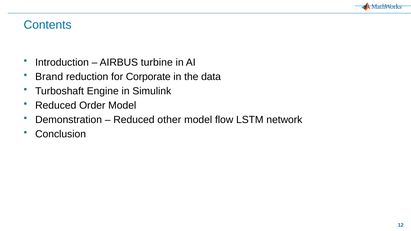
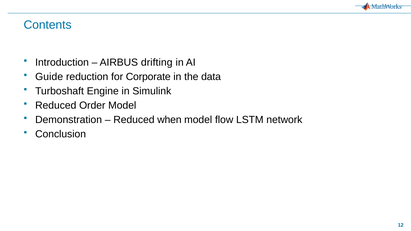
turbine: turbine -> drifting (157, 62)
Brand: Brand -> Guide (49, 77)
other: other -> when (169, 120)
